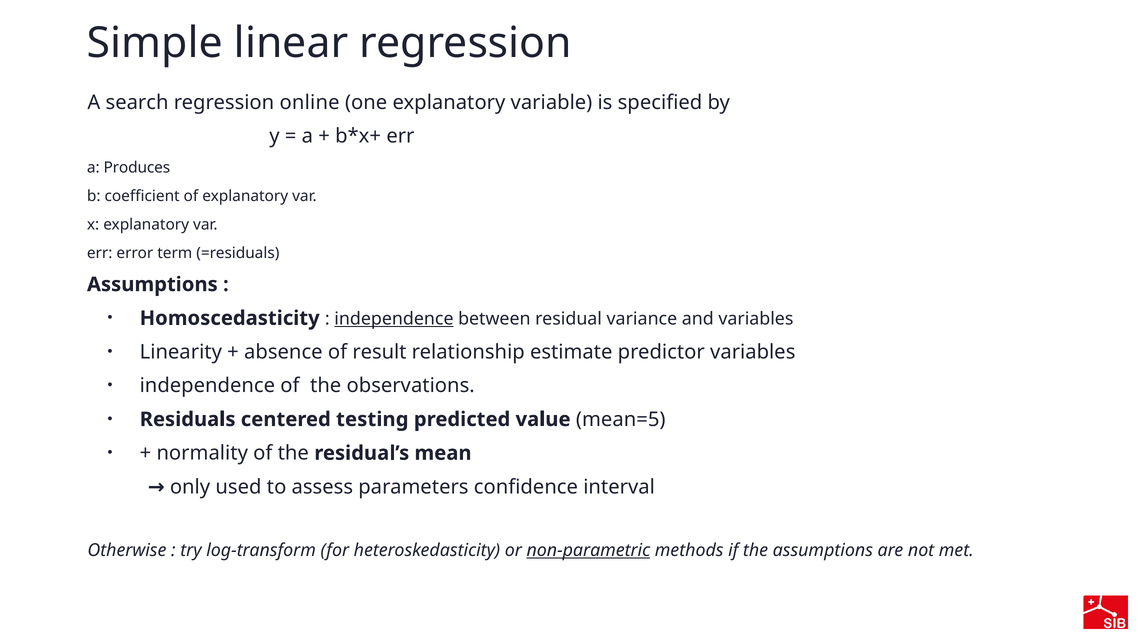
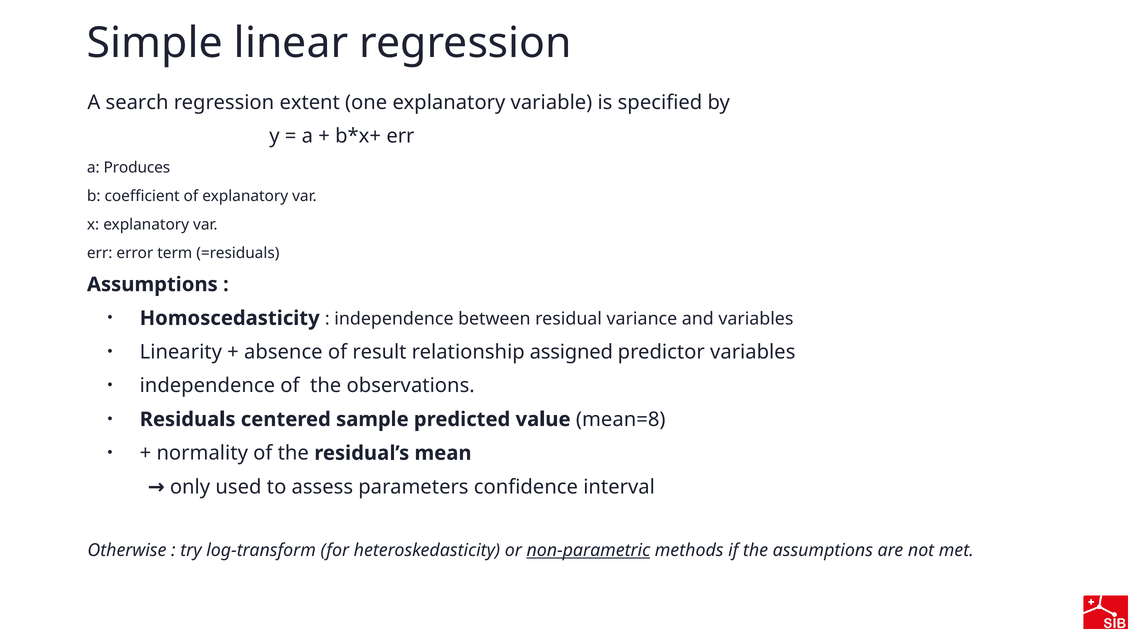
online: online -> extent (310, 103)
independence underline: present -> none (394, 319)
estimate: estimate -> assigned (571, 352)
testing: testing -> sample (372, 419)
mean=5: mean=5 -> mean=8 (621, 419)
